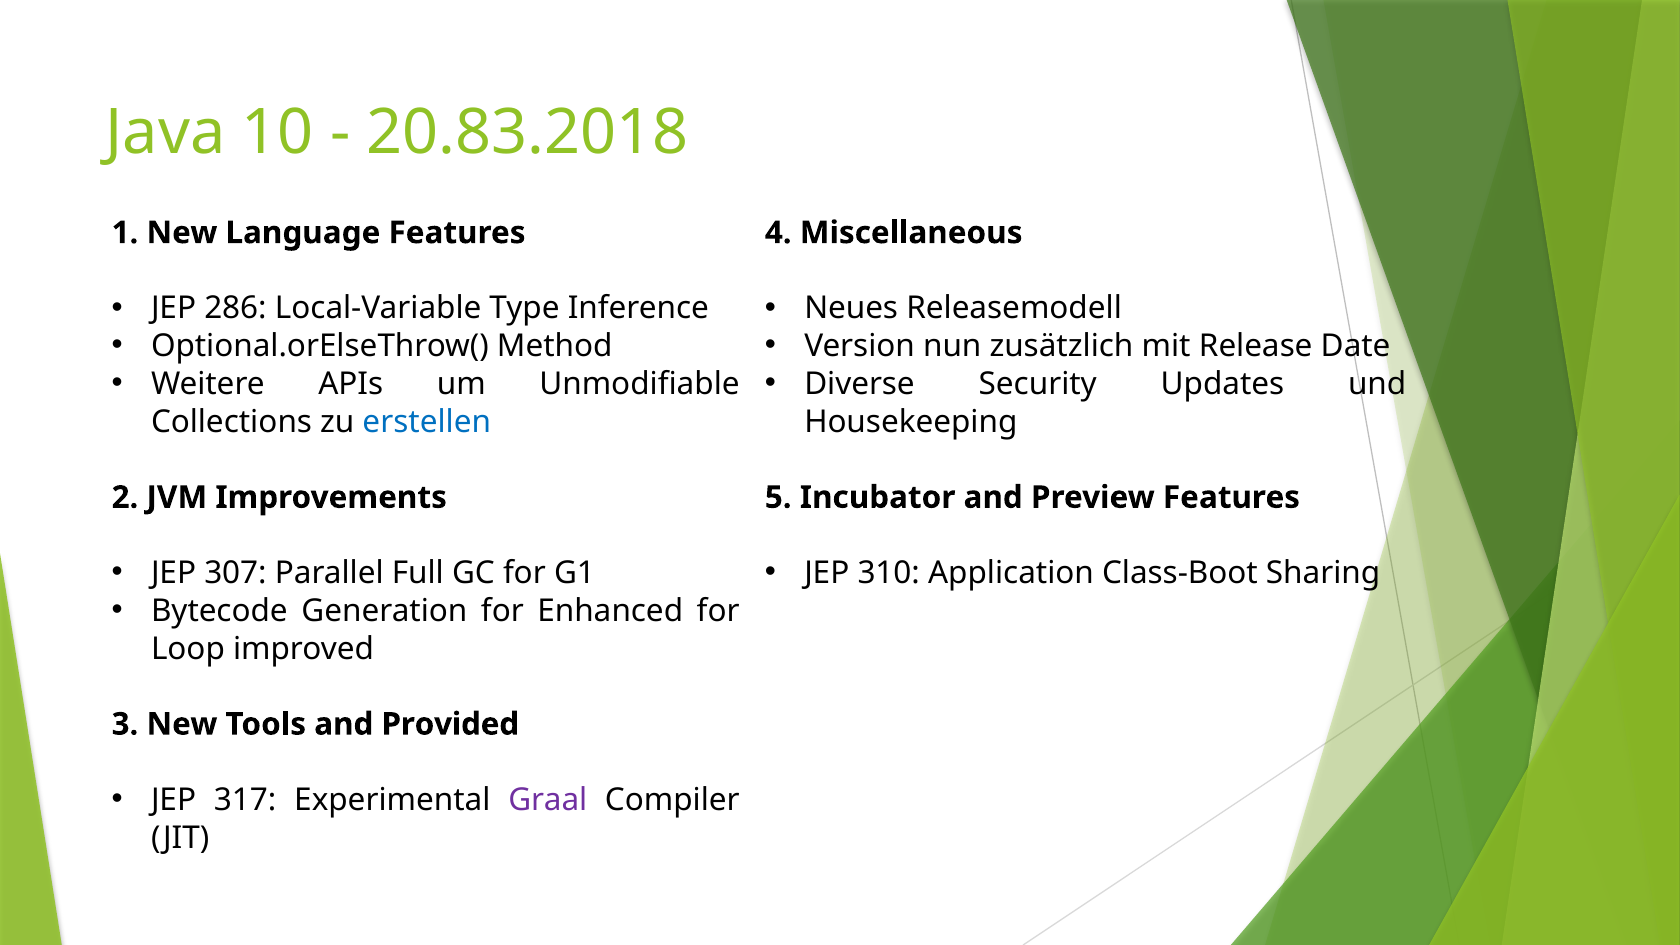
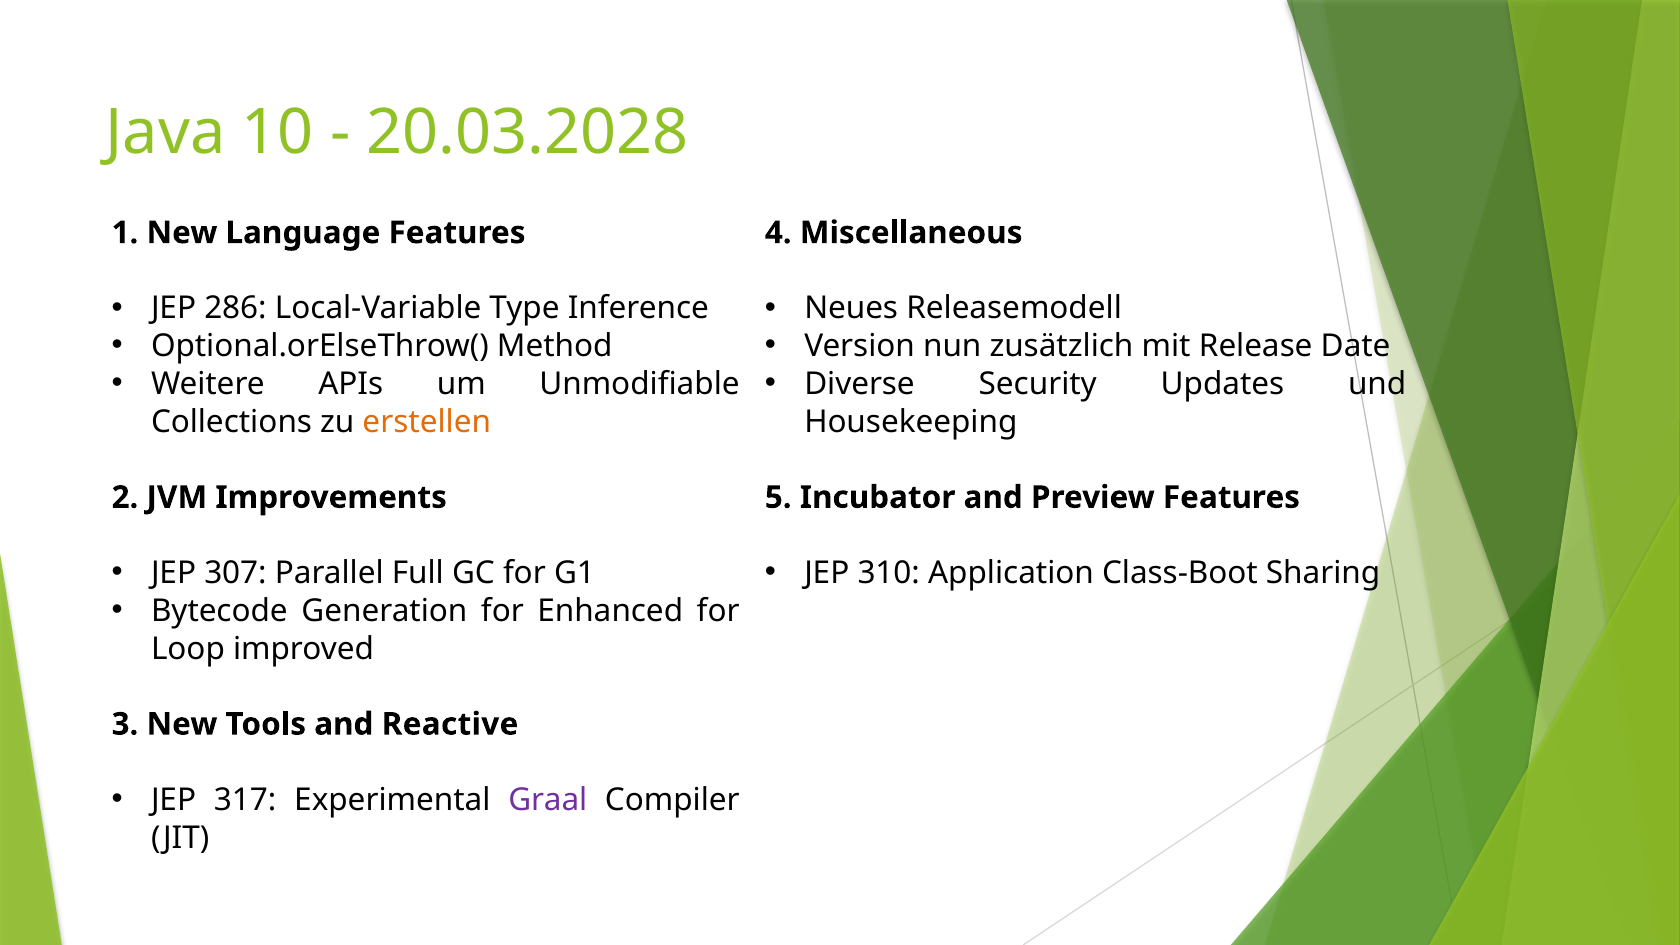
20.83.2018: 20.83.2018 -> 20.03.2028 (528, 132)
erstellen colour: blue -> orange (427, 422)
Provided: Provided -> Reactive (450, 724)
